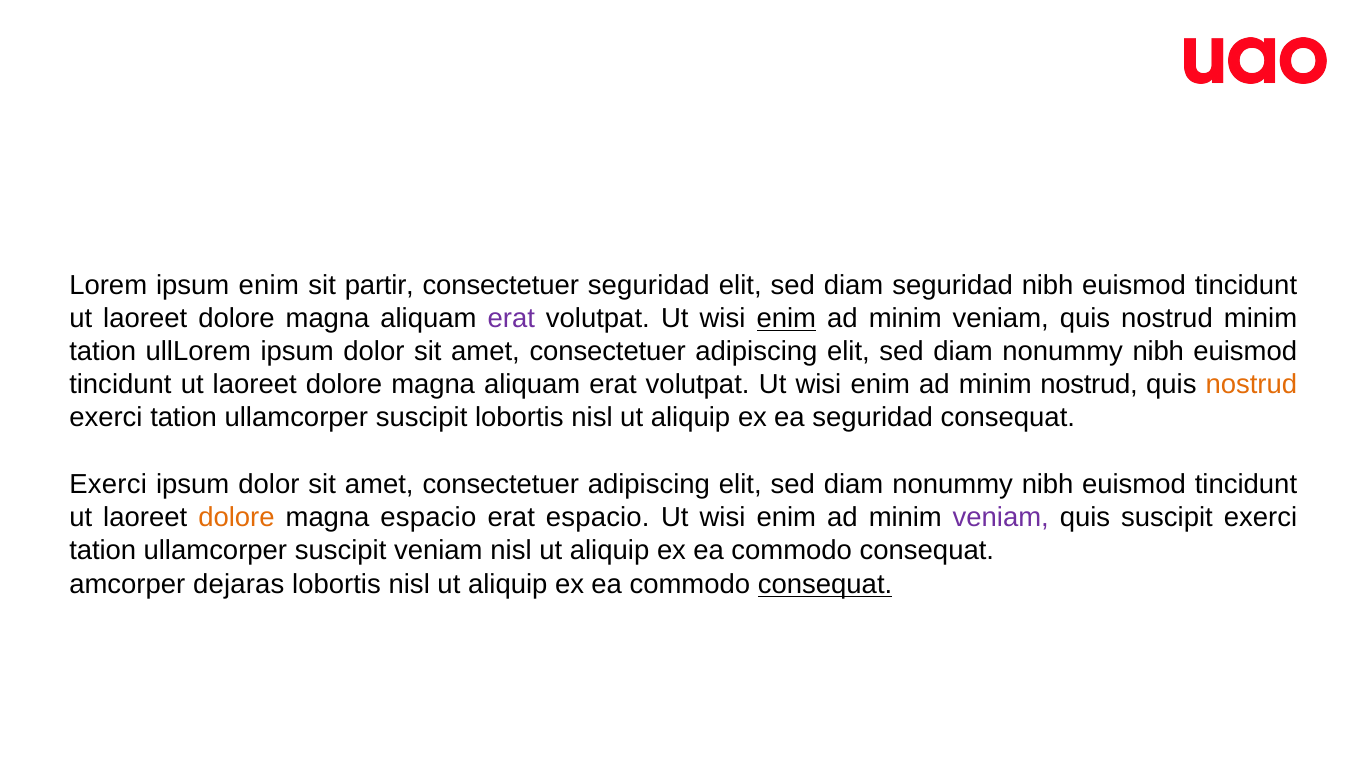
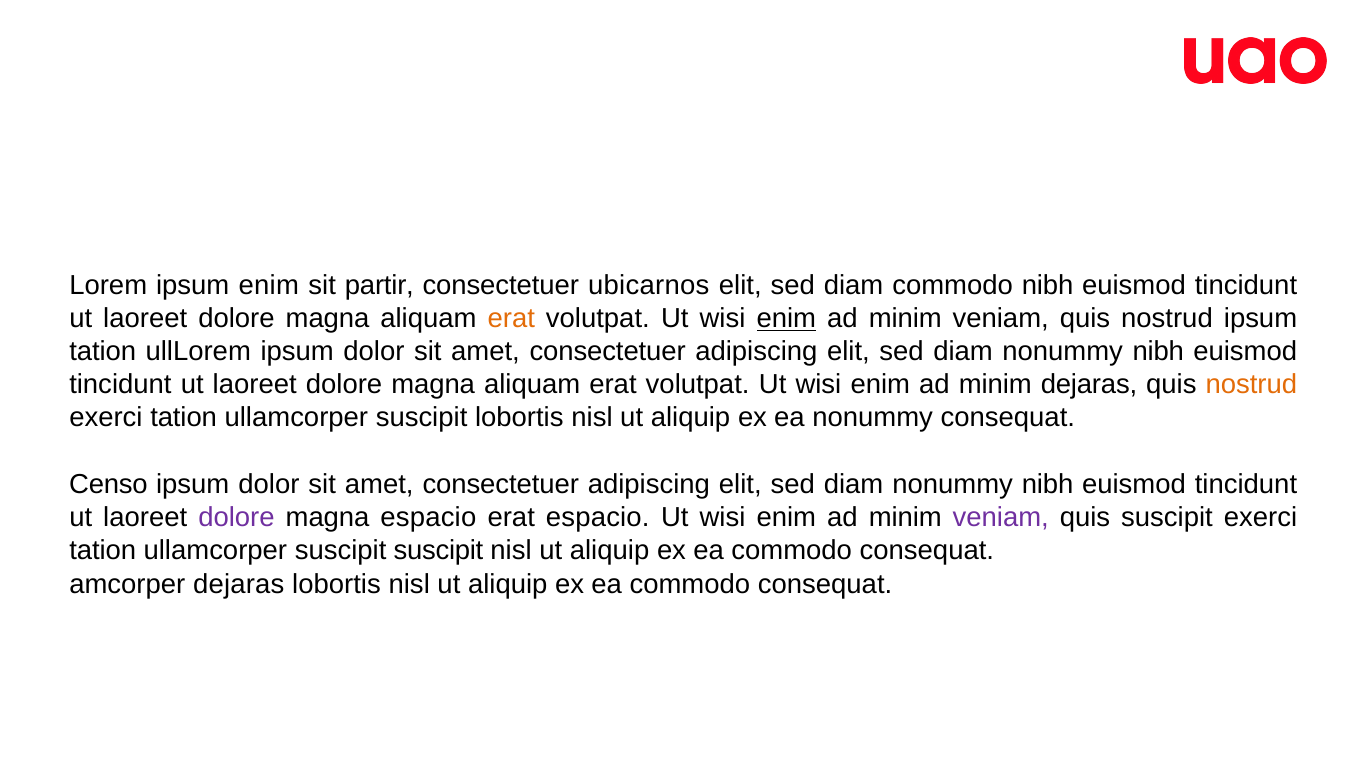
consectetuer seguridad: seguridad -> ubicarnos (649, 286)
diam seguridad: seguridad -> commodo (953, 286)
erat colour: purple -> orange (511, 319)
nostrud minim: minim -> ipsum (1261, 319)
minim nostrud: nostrud -> dejaras (1089, 385)
ea seguridad: seguridad -> nonummy (873, 418)
Exerci: Exerci -> Censo (108, 485)
dolore colour: orange -> purple (236, 518)
suscipit veniam: veniam -> suscipit (438, 551)
consequat underline: present -> none (825, 585)
